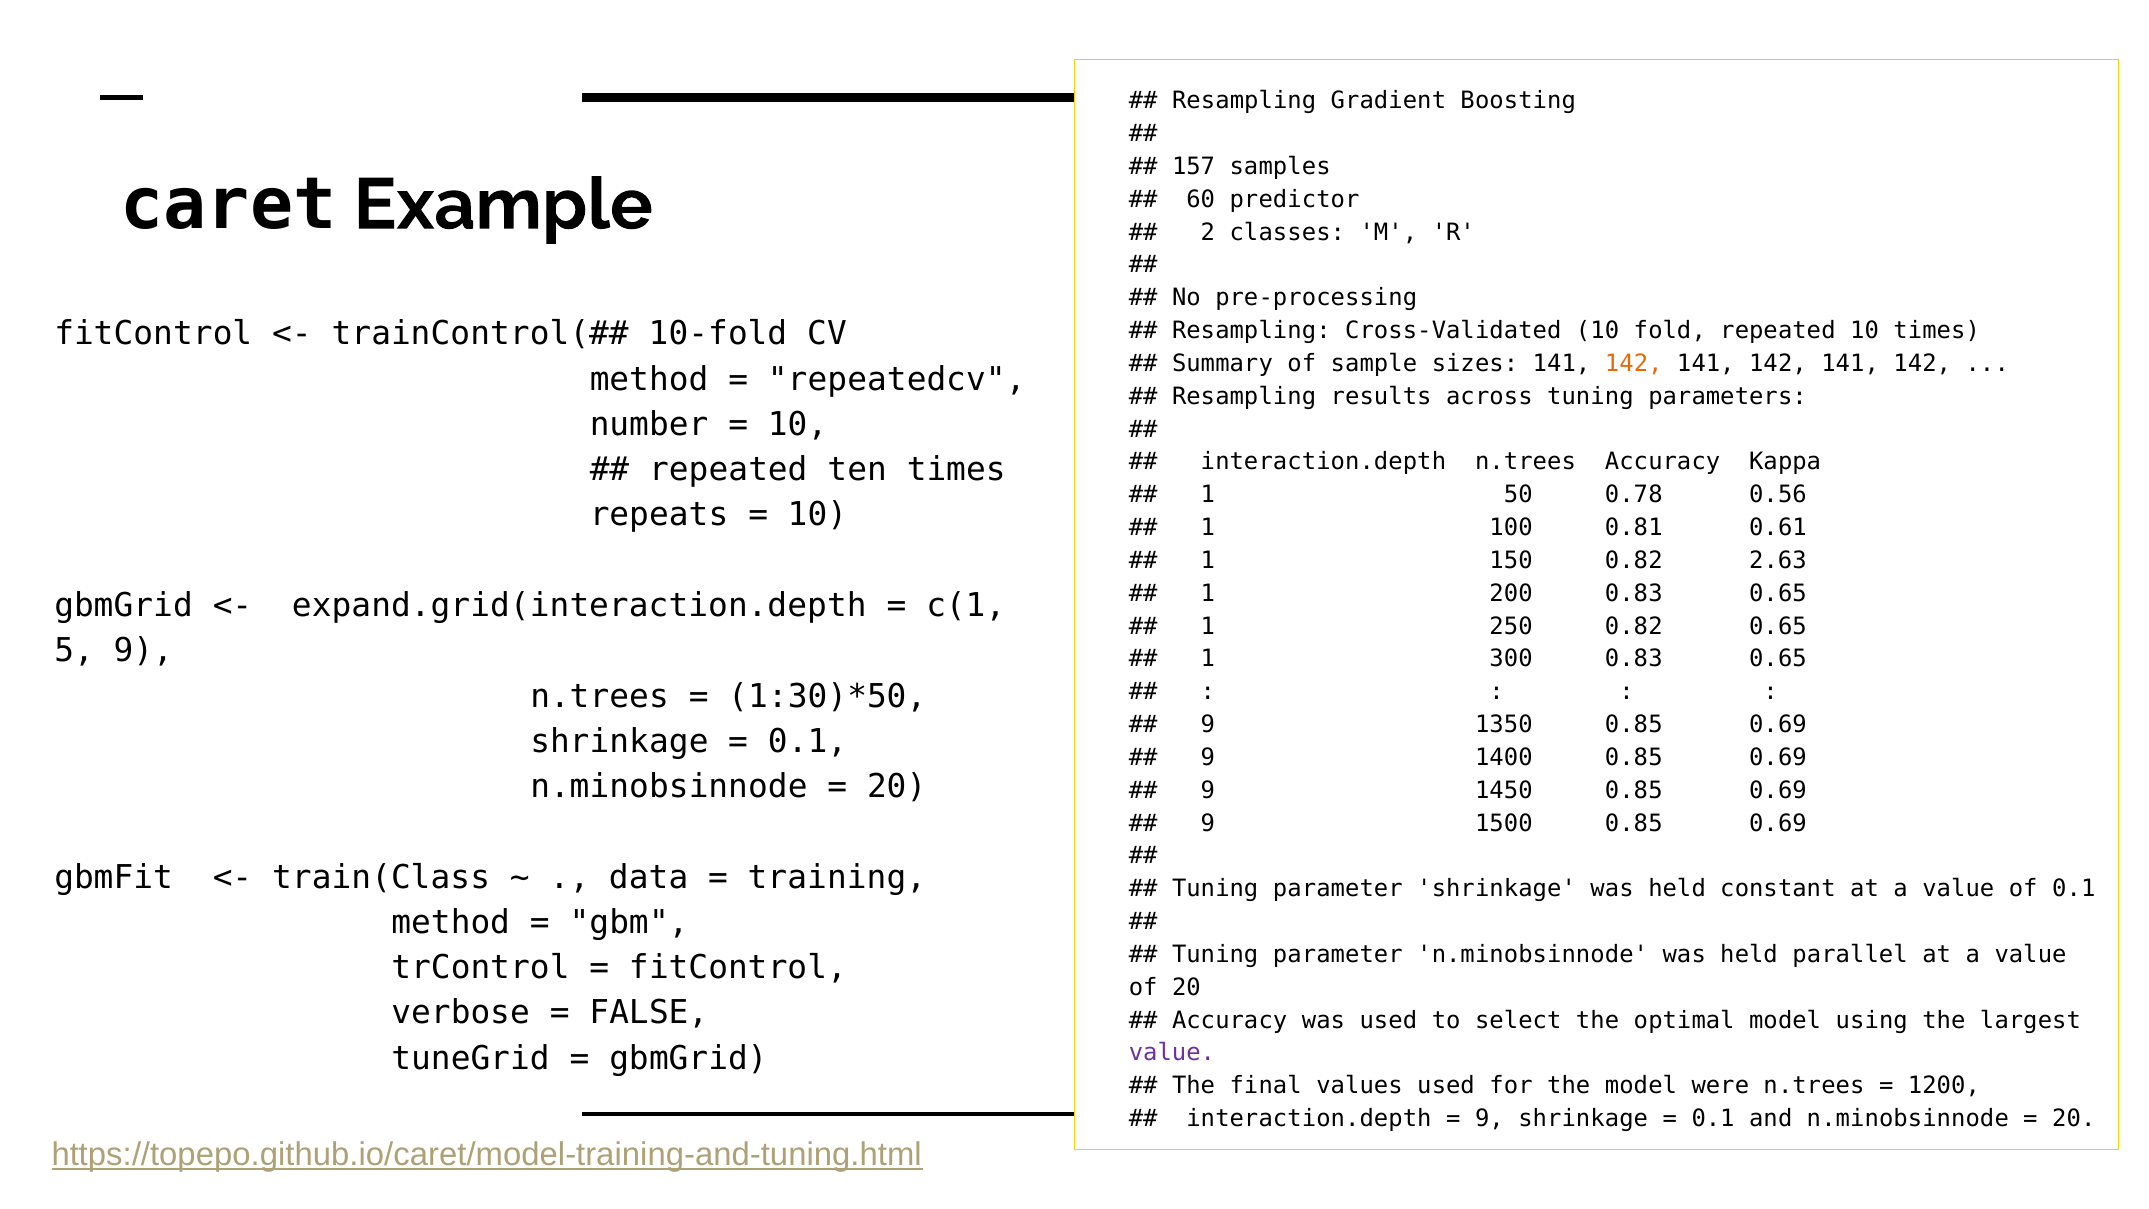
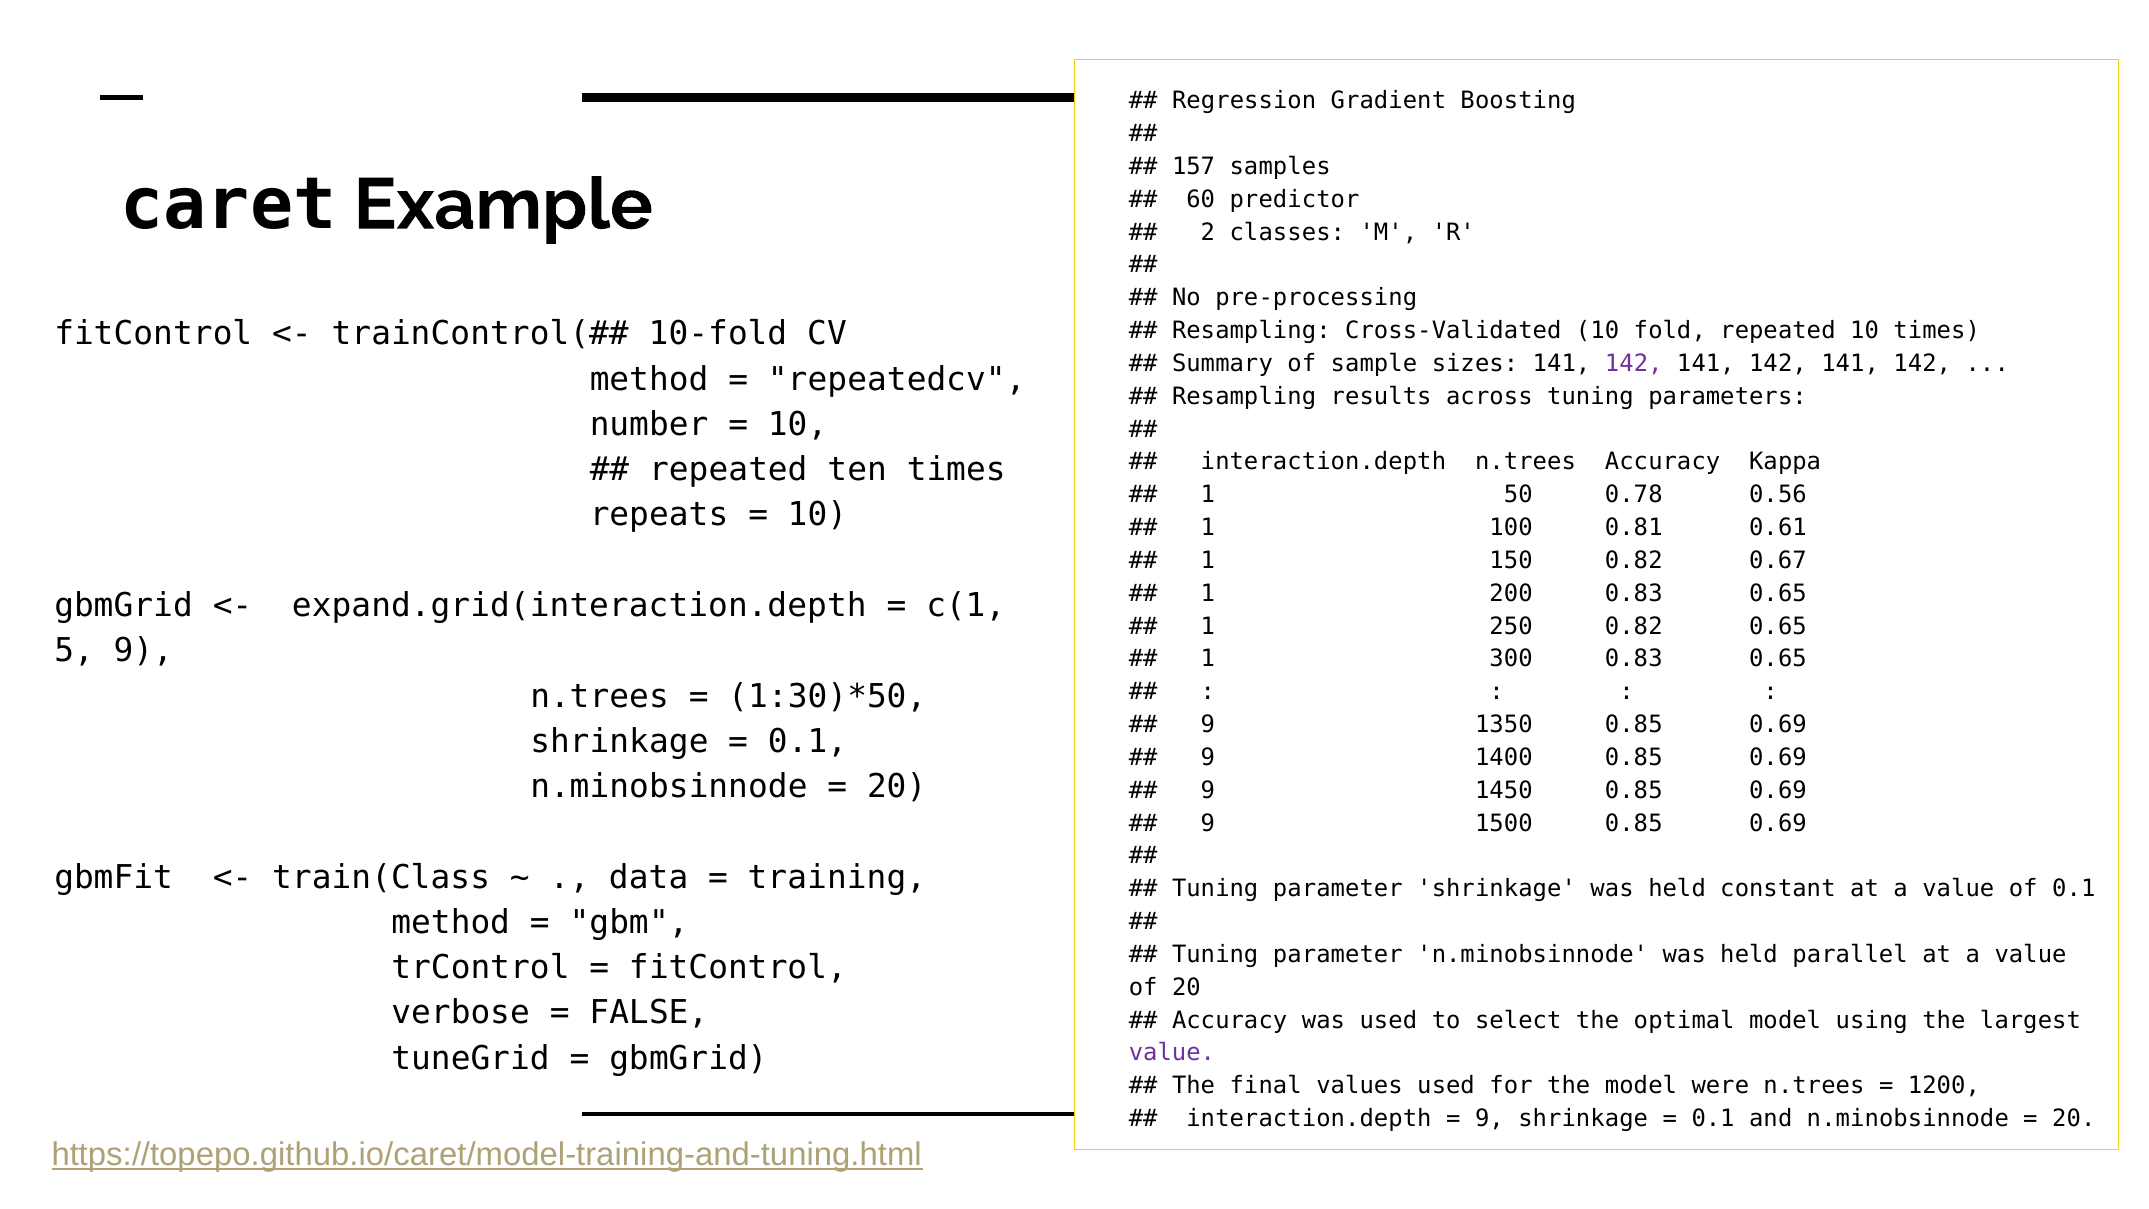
Resampling: Resampling -> Regression (1244, 101)
142 colour: orange -> purple (1634, 363)
2.63: 2.63 -> 0.67 (1778, 560)
